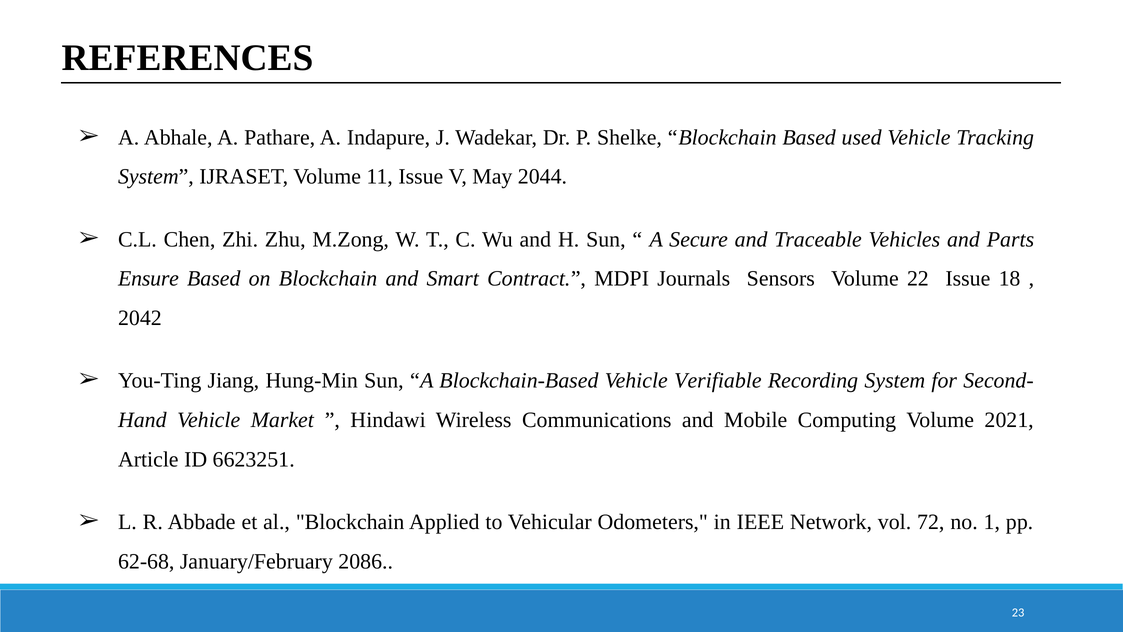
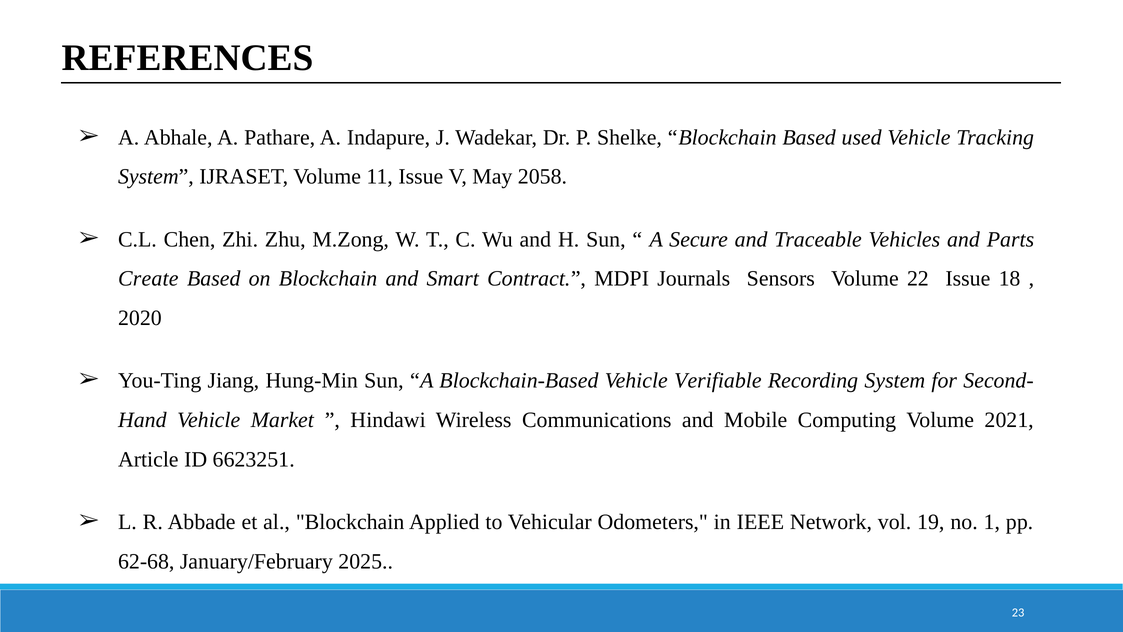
2044: 2044 -> 2058 (542, 177)
Ensure: Ensure -> Create (148, 279)
2042: 2042 -> 2020 (140, 318)
72: 72 -> 19 (931, 522)
2086: 2086 -> 2025 (366, 561)
